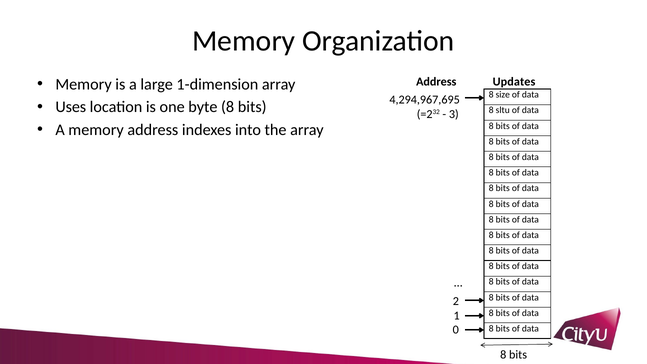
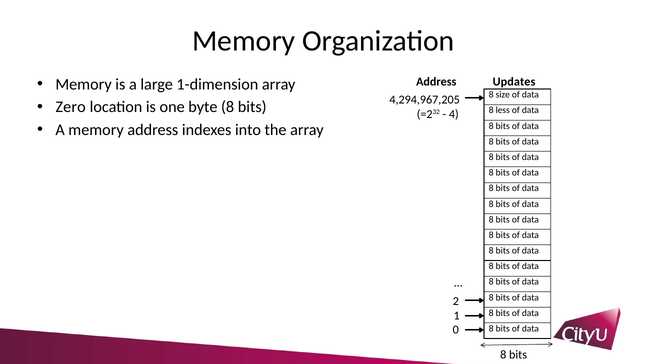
4,294,967,695: 4,294,967,695 -> 4,294,967,205 (425, 99)
Uses: Uses -> Zero (71, 107)
sltu: sltu -> less (503, 110)
3: 3 -> 4 (454, 114)
